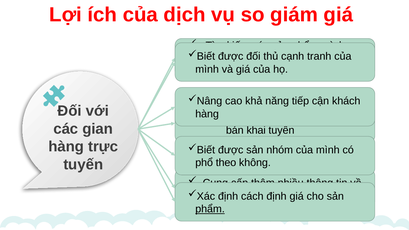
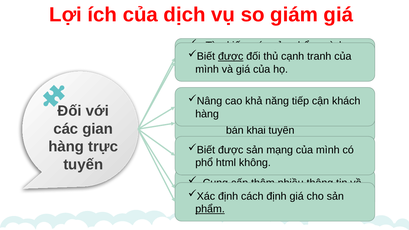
được underline: none -> present (231, 56)
nhóm: nhóm -> mạng (280, 150)
theo: theo -> html (226, 163)
